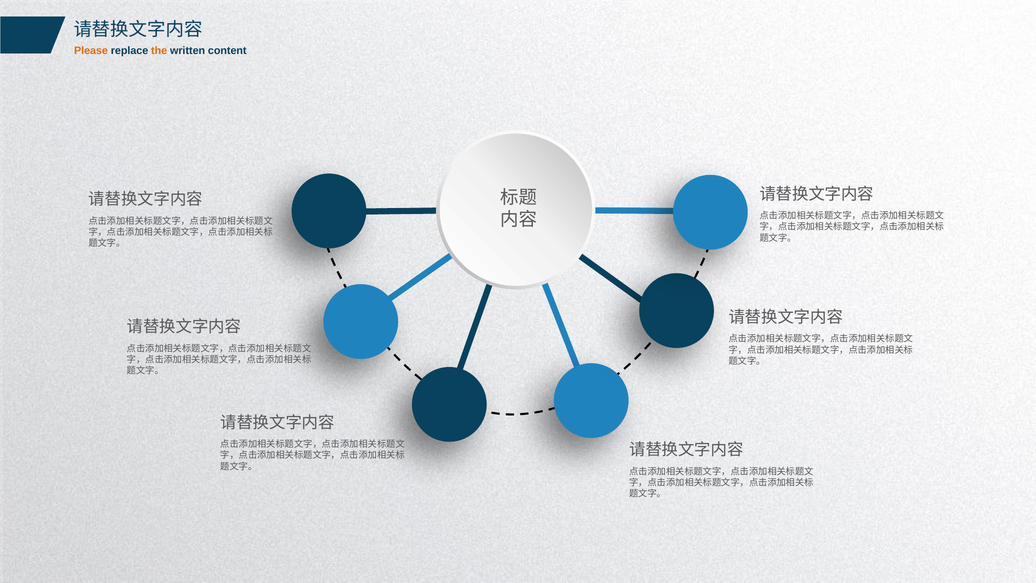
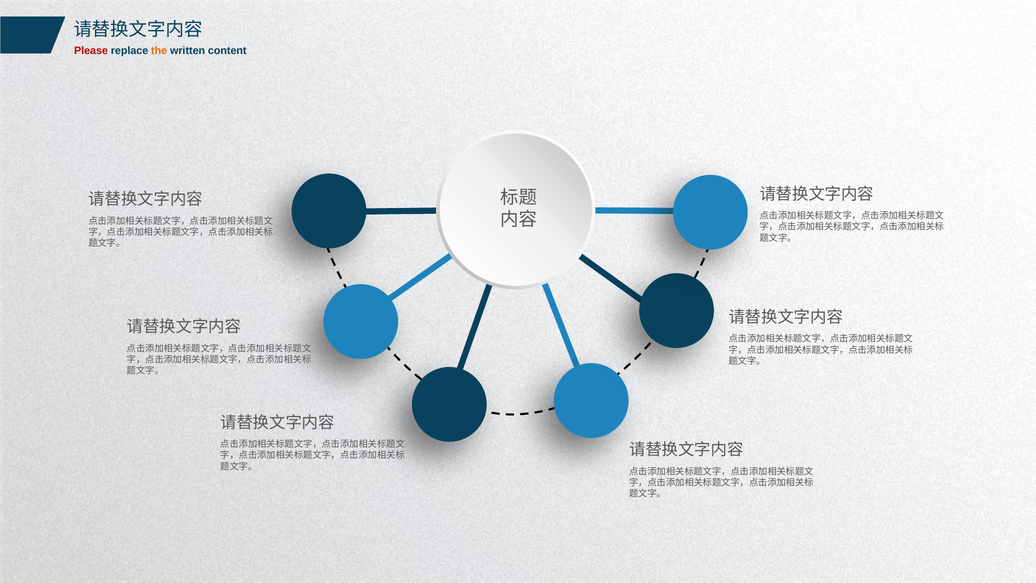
Please colour: orange -> red (91, 50)
